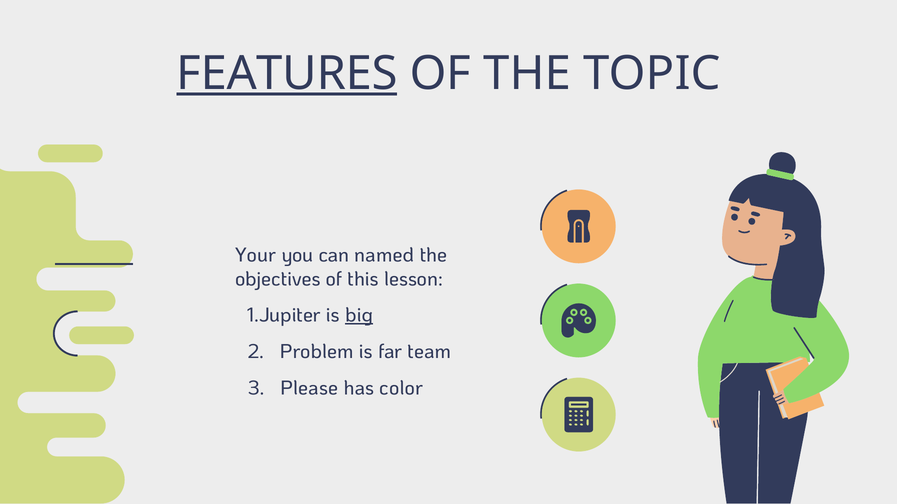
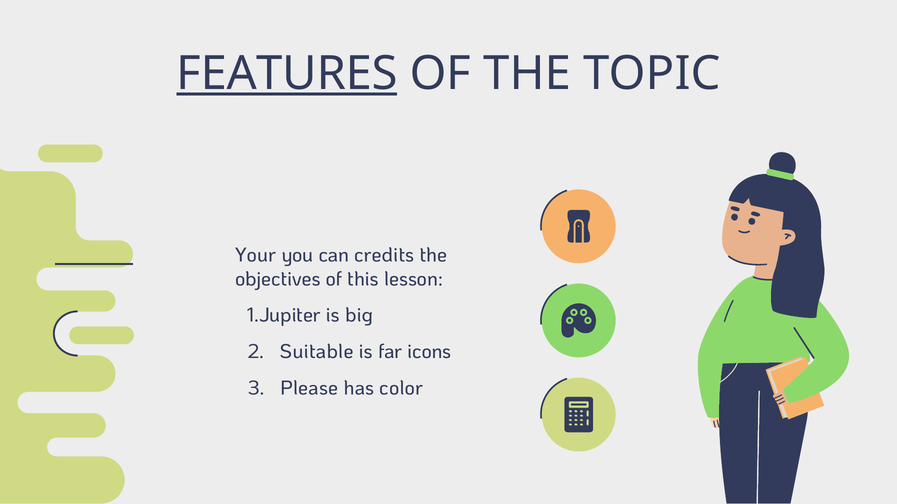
named: named -> credits (384, 255)
big underline: present -> none (359, 316)
Problem: Problem -> Suitable (317, 352)
team: team -> icons (429, 352)
